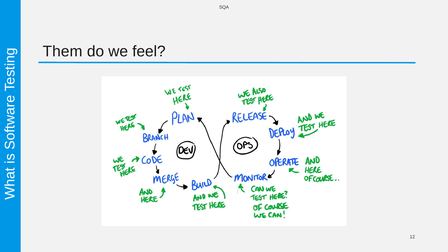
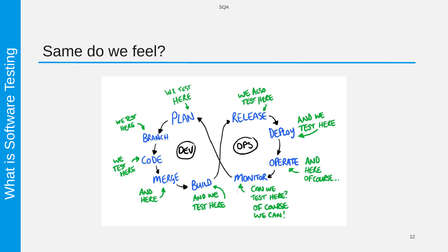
Them: Them -> Same (63, 51)
